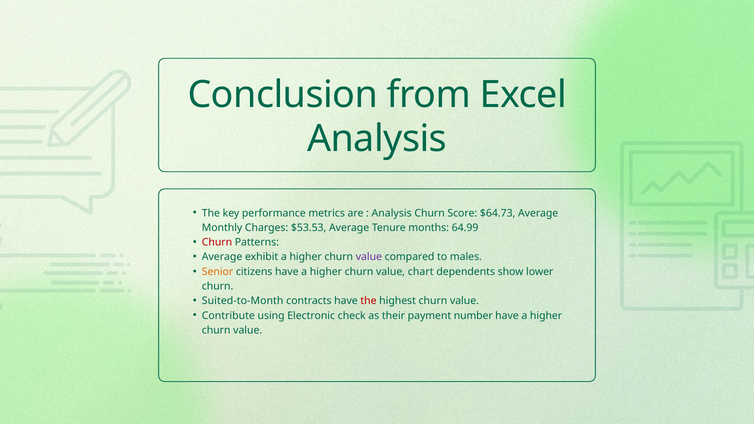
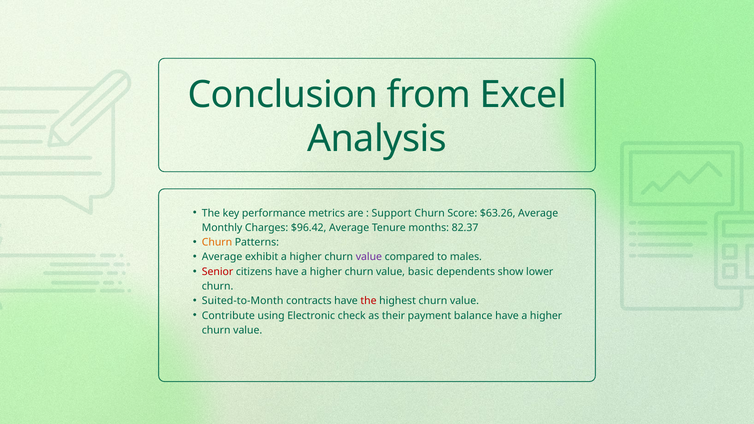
Analysis: Analysis -> Support (392, 213)
$64.73: $64.73 -> $63.26 (498, 213)
$53.53: $53.53 -> $96.42 (309, 228)
64.99: 64.99 -> 82.37 (465, 228)
Churn colour: red -> orange (217, 242)
Senior colour: orange -> red (218, 272)
chart: chart -> basic (421, 272)
number: number -> balance (473, 316)
